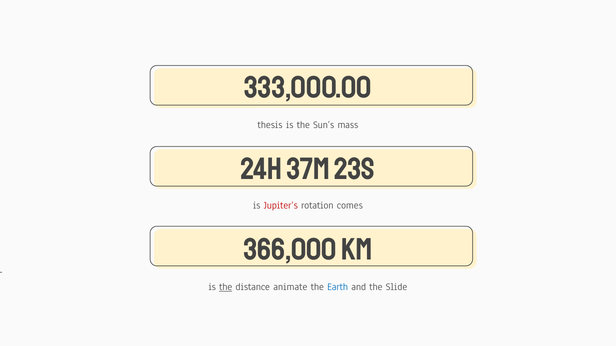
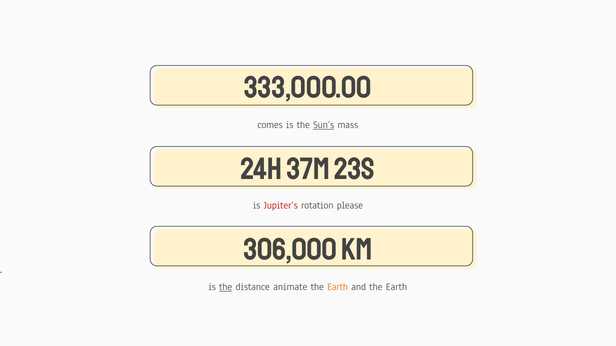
thesis: thesis -> comes (270, 125)
Sun’s underline: none -> present (324, 125)
comes: comes -> please (350, 206)
366,000: 366,000 -> 306,000 (290, 250)
Earth colour: blue -> orange (338, 287)
and the Slide: Slide -> Earth (396, 287)
